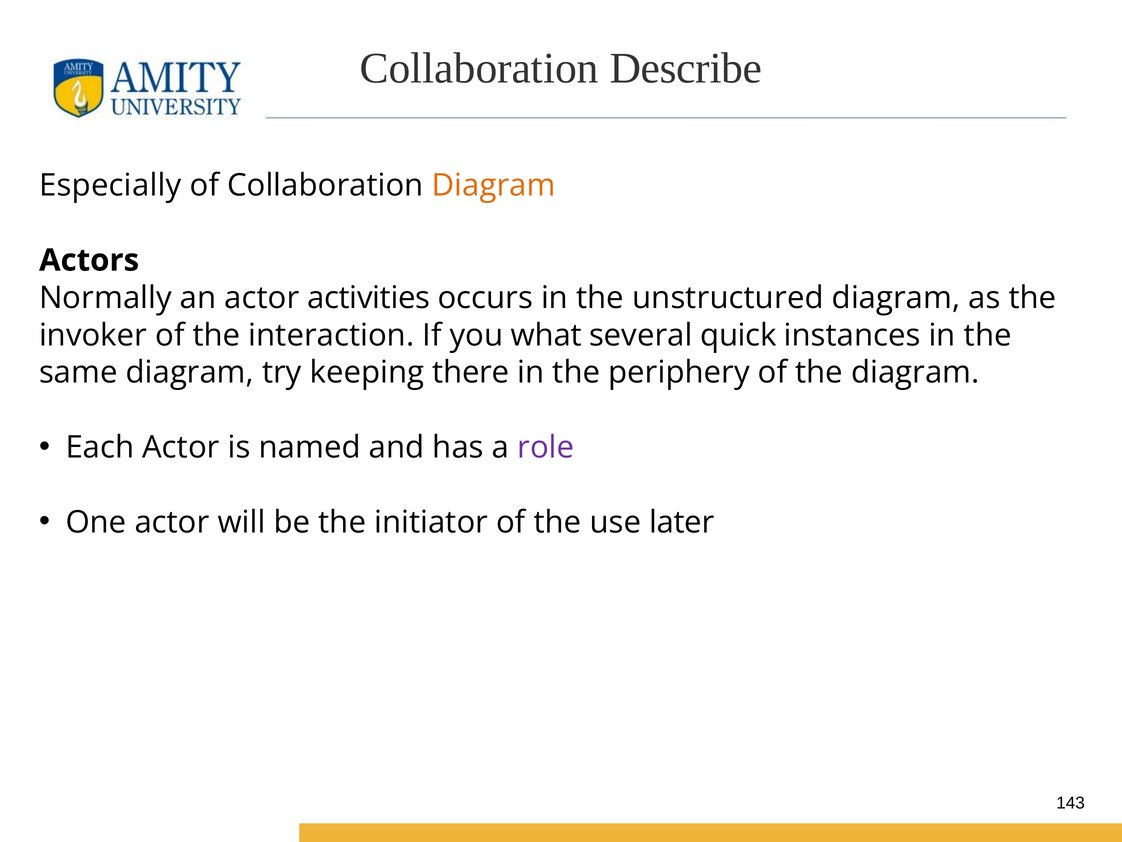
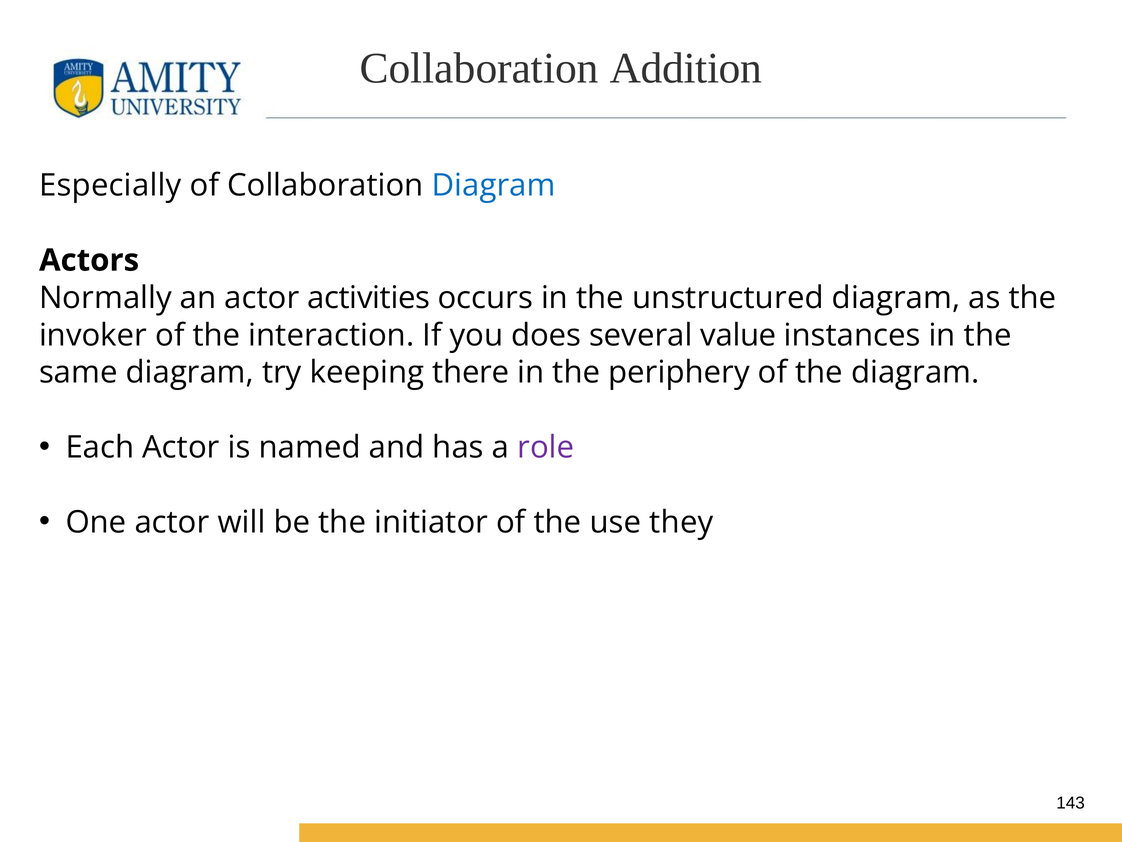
Describe: Describe -> Addition (686, 68)
Diagram colour: orange -> blue (494, 185)
what: what -> does (546, 335)
quick: quick -> value (738, 335)
later: later -> they (681, 522)
